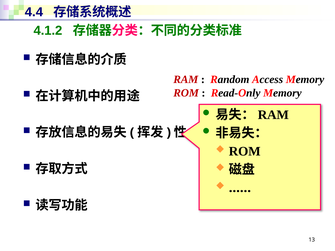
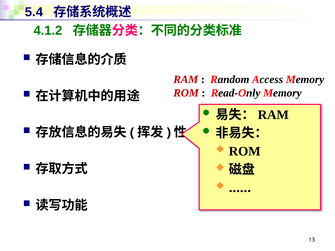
4.4: 4.4 -> 5.4 (34, 12)
